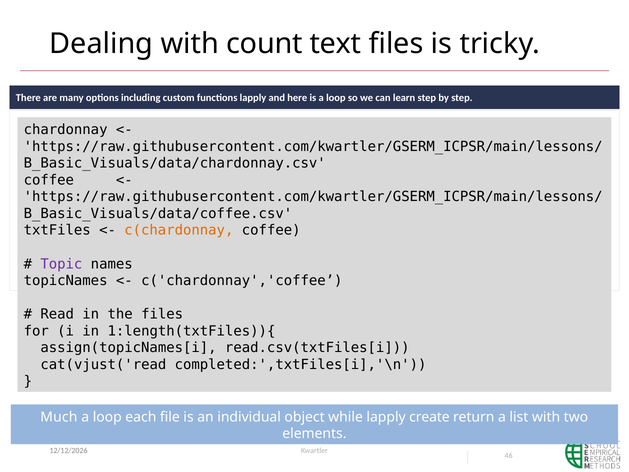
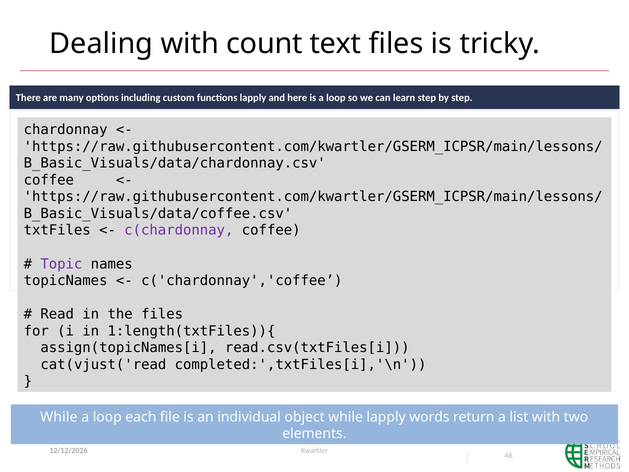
c(chardonnay colour: orange -> purple (179, 230)
Much: Much -> While (59, 417)
create: create -> words (429, 417)
